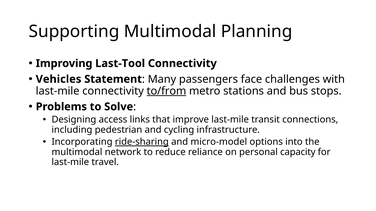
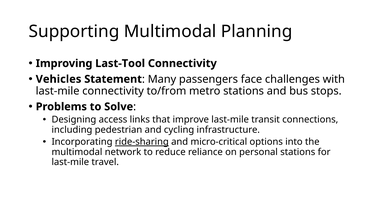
to/from underline: present -> none (166, 91)
micro-model: micro-model -> micro-critical (219, 142)
personal capacity: capacity -> stations (298, 152)
